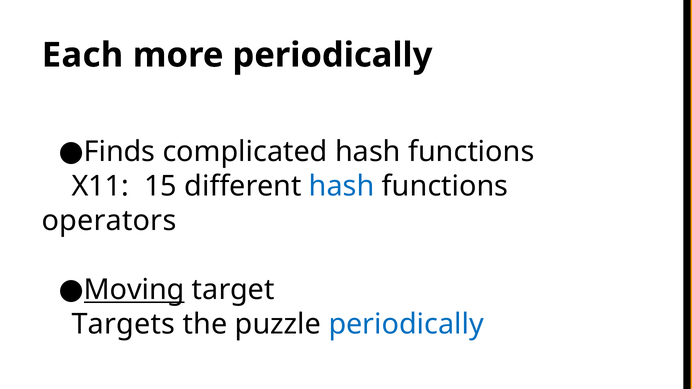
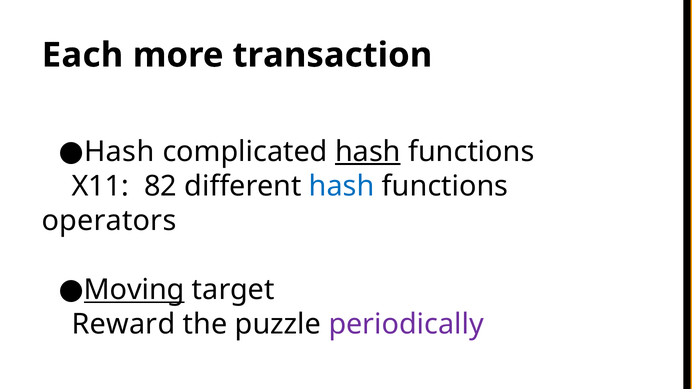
more periodically: periodically -> transaction (332, 55)
Finds: Finds -> Hash (119, 152)
hash underline: none -> present (368, 152)
15: 15 -> 82 (160, 186)
Targets: Targets -> Reward (123, 325)
periodically colour: blue -> purple (406, 325)
